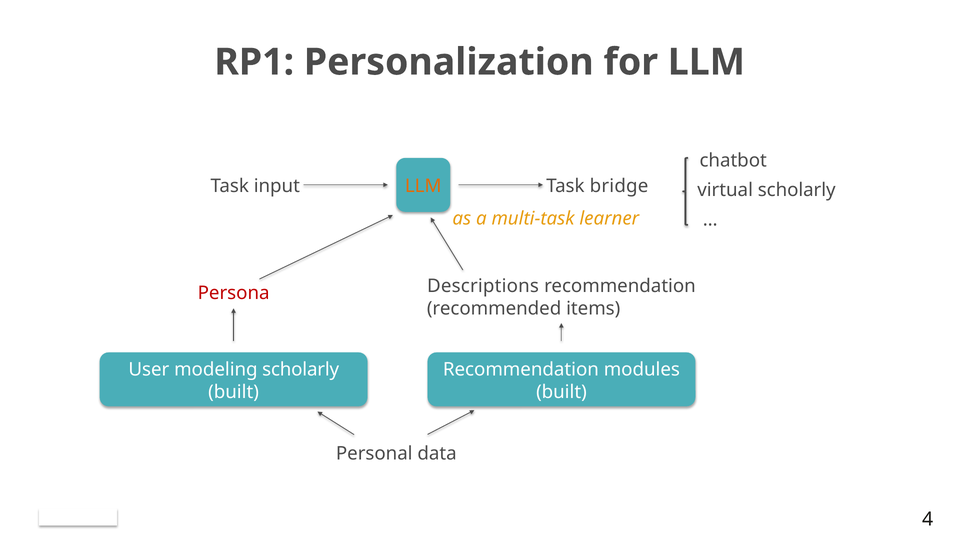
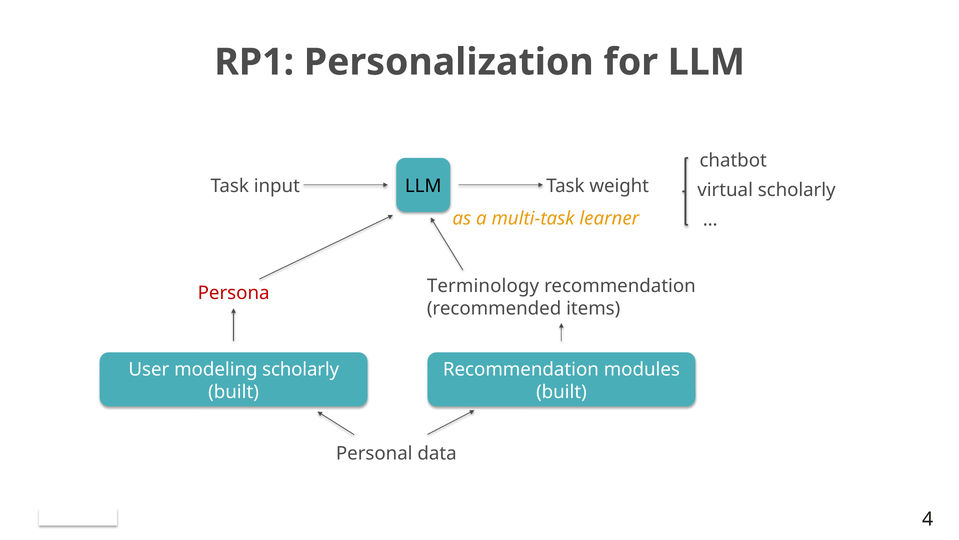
bridge: bridge -> weight (619, 186)
LLM colour: orange -> black (423, 186)
Descriptions: Descriptions -> Terminology (483, 286)
